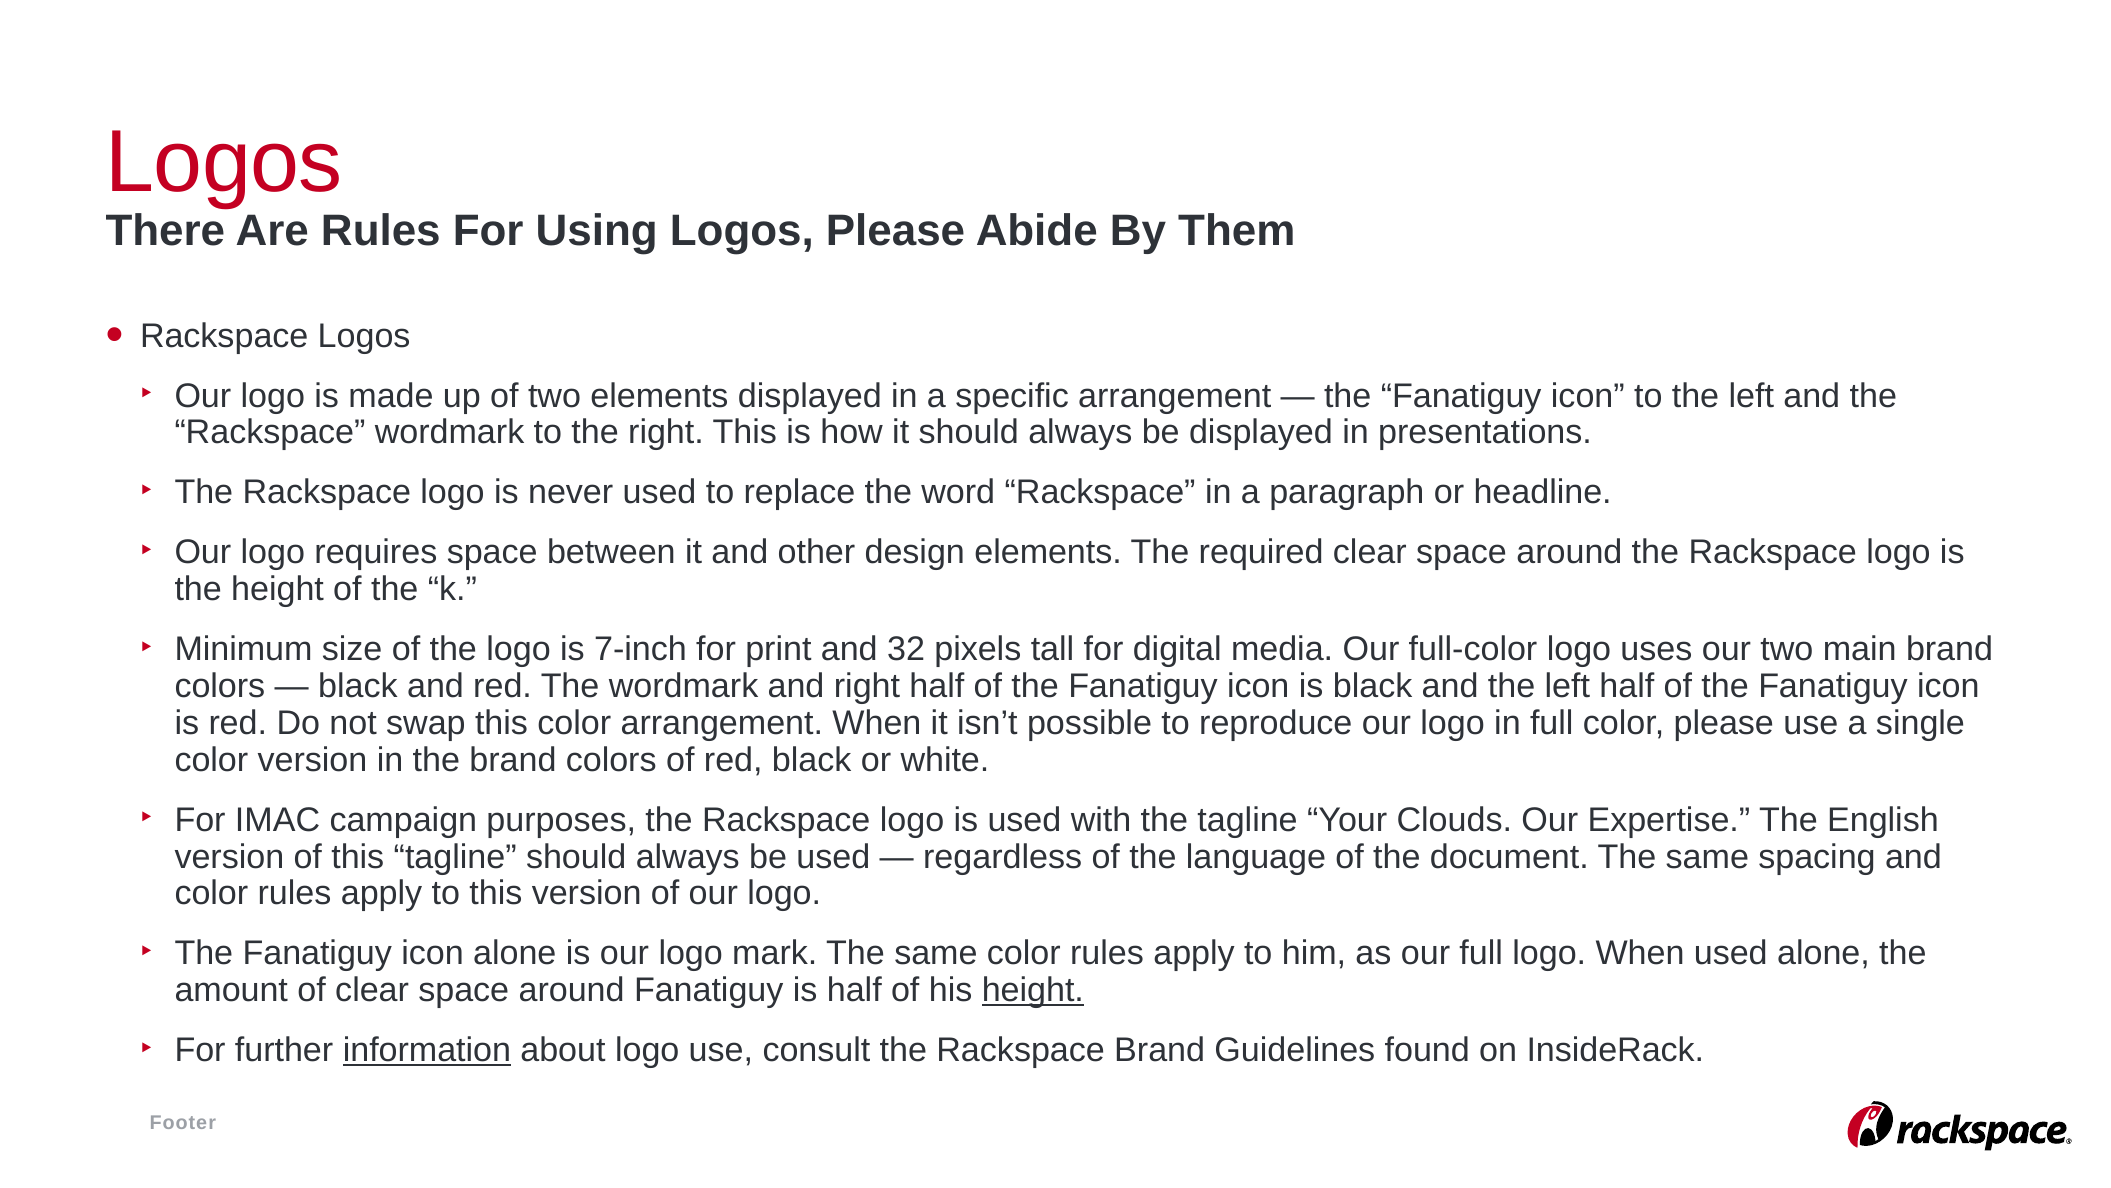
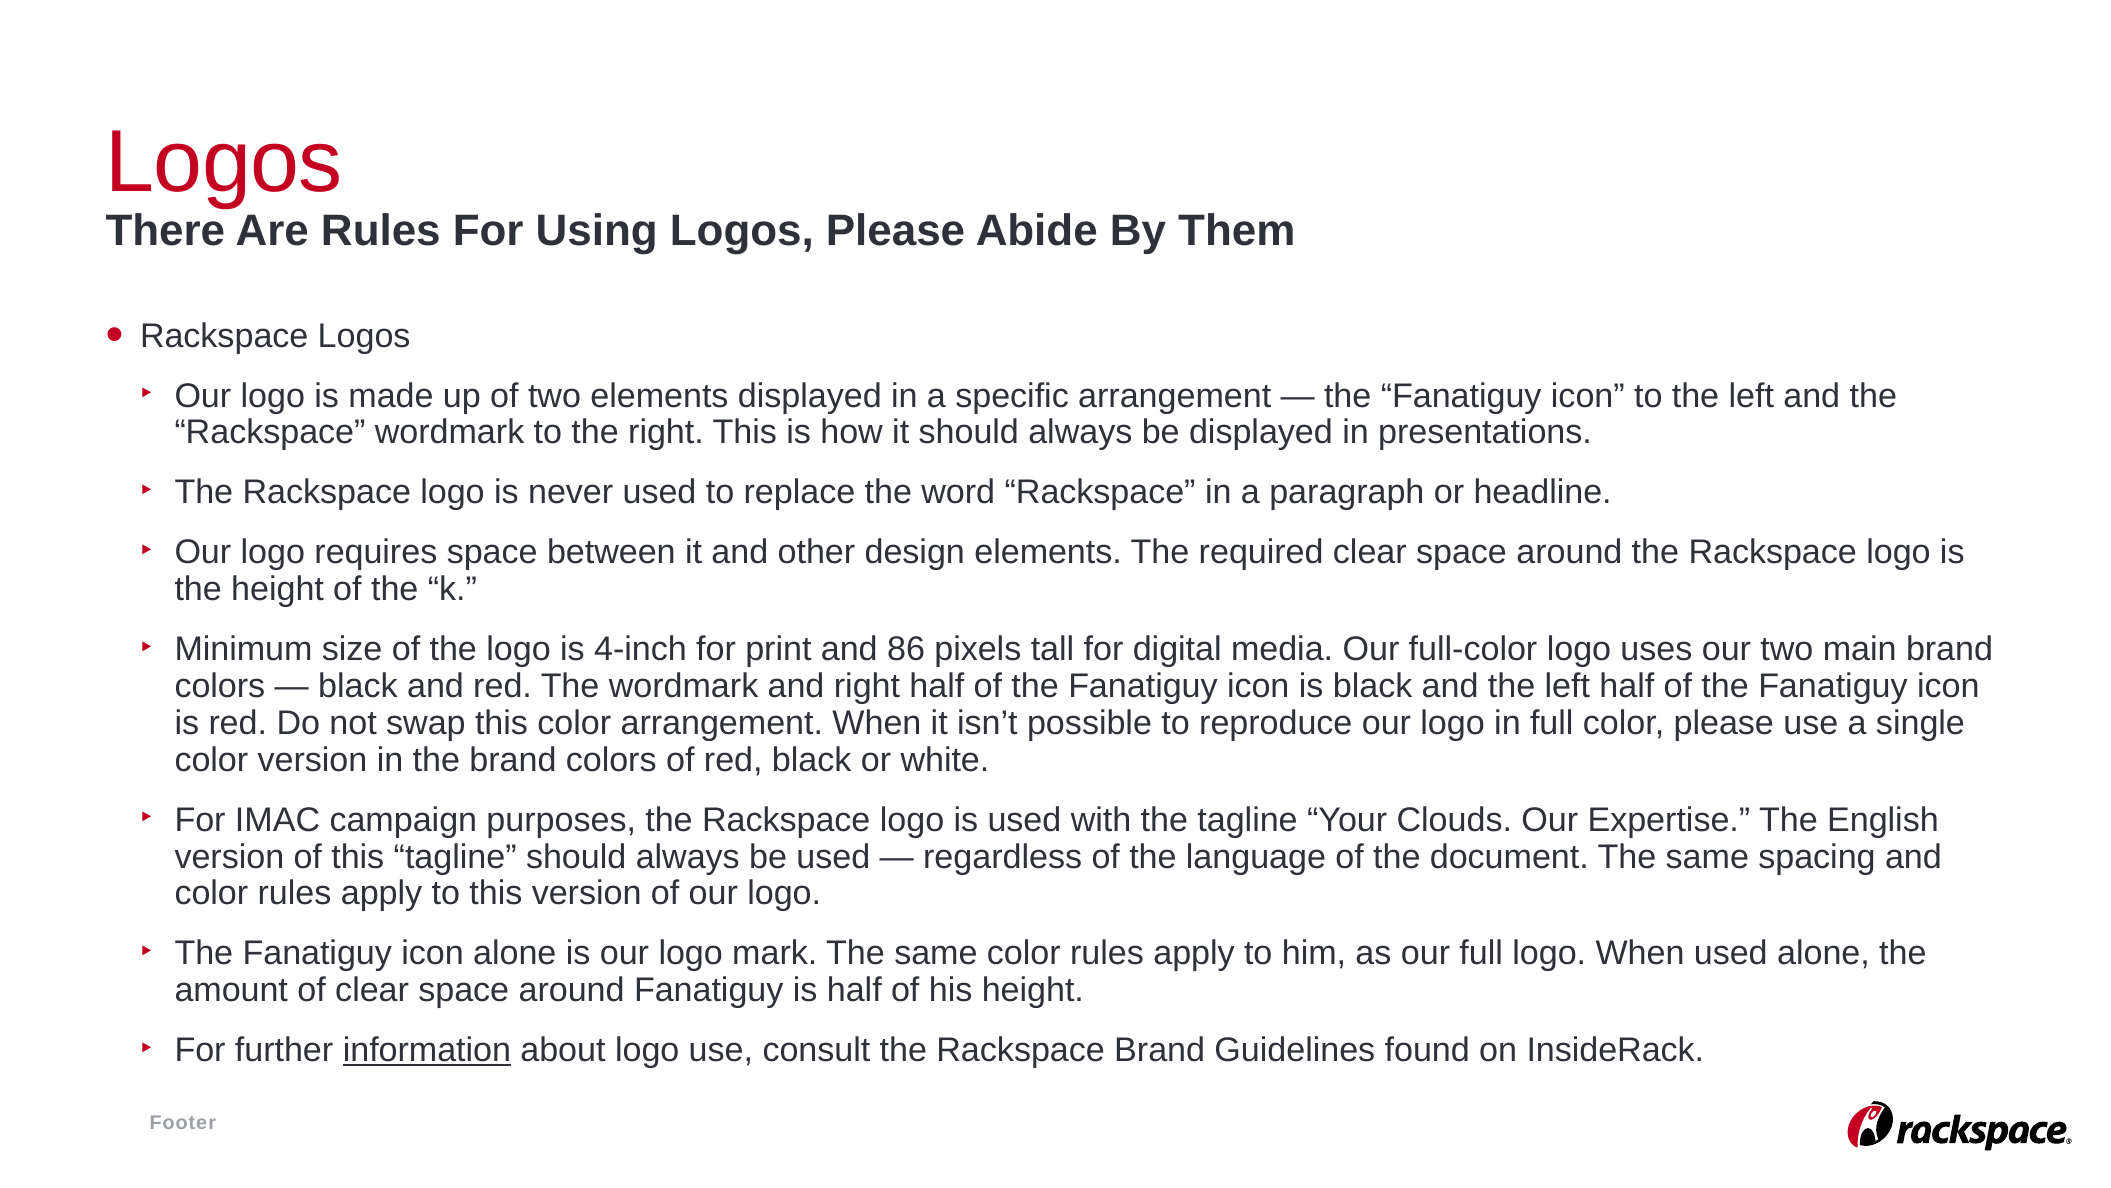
7-inch: 7-inch -> 4-inch (640, 649)
32: 32 -> 86 (906, 649)
height underline: present -> none (1033, 990)
